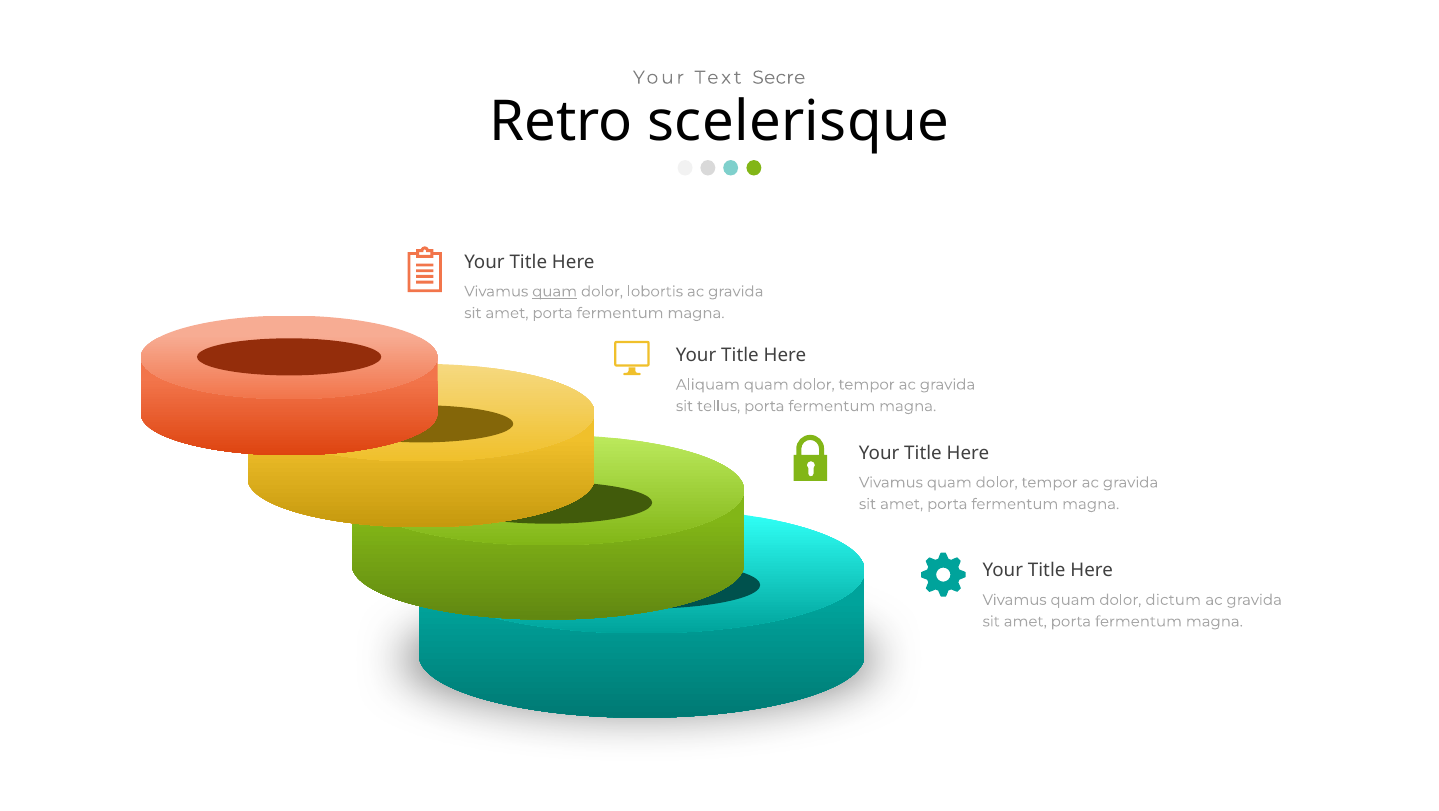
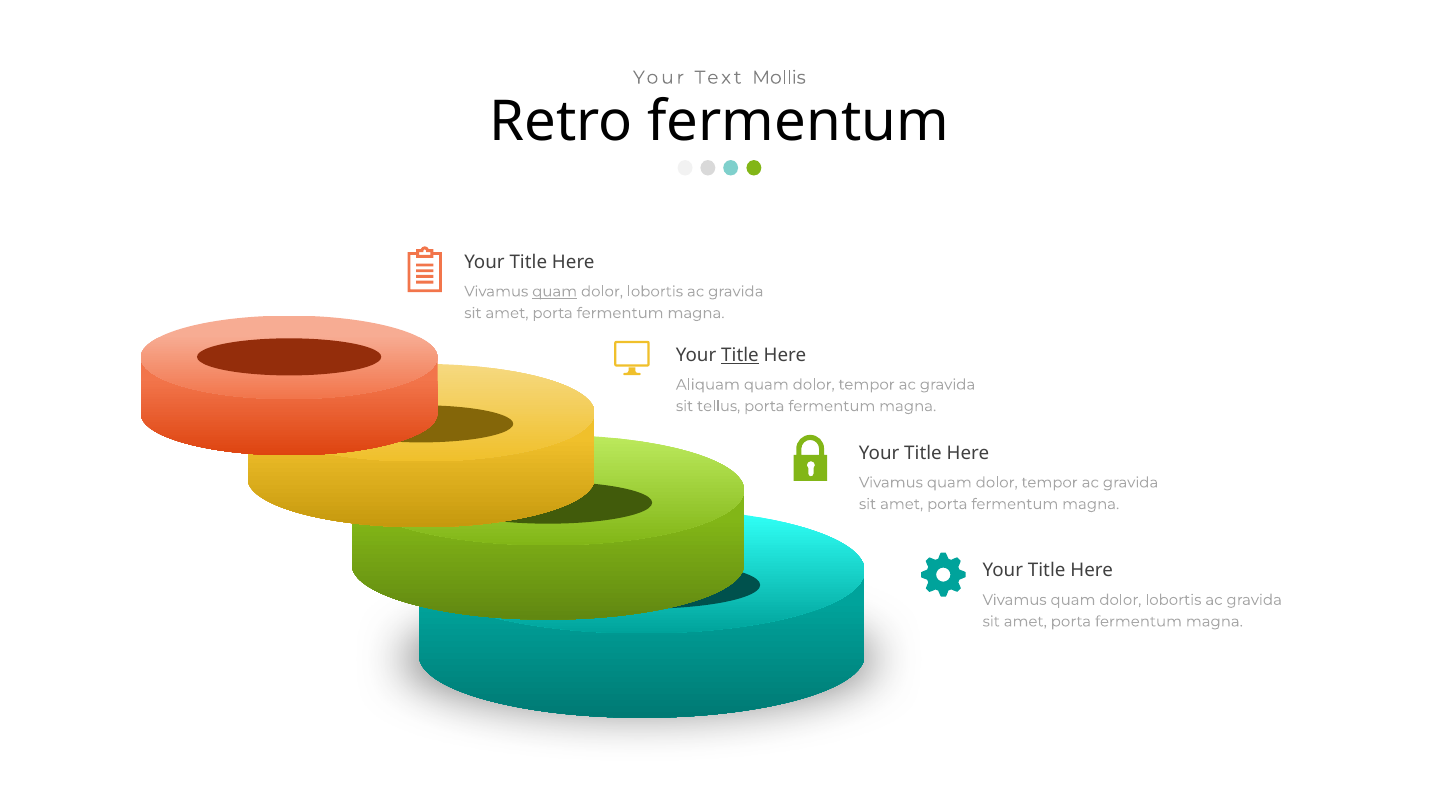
Secre: Secre -> Mollis (779, 77)
Retro scelerisque: scelerisque -> fermentum (798, 122)
Title underline: none -> present (740, 355)
dictum: dictum -> lobortis (1173, 600)
